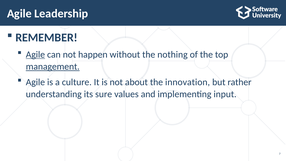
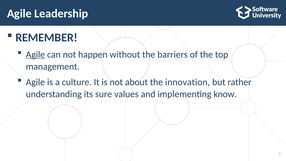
nothing: nothing -> barriers (173, 54)
management underline: present -> none (53, 66)
input: input -> know (225, 94)
